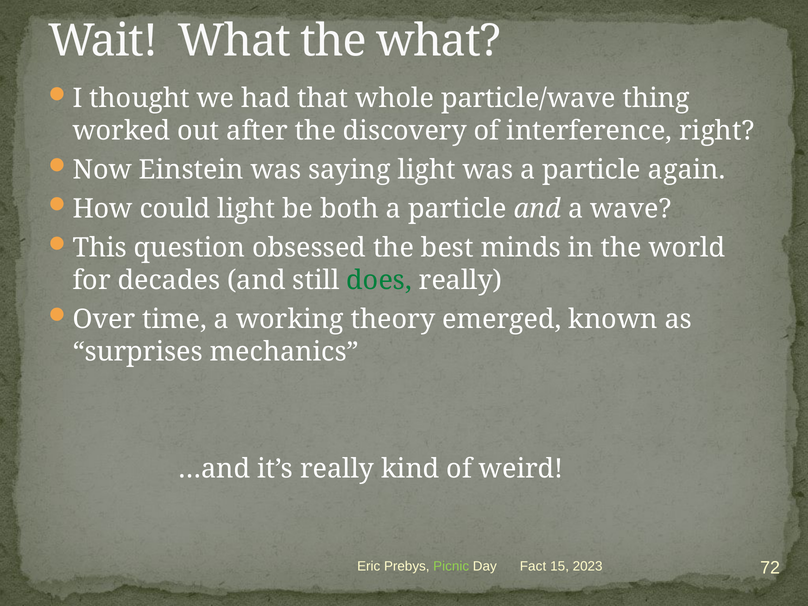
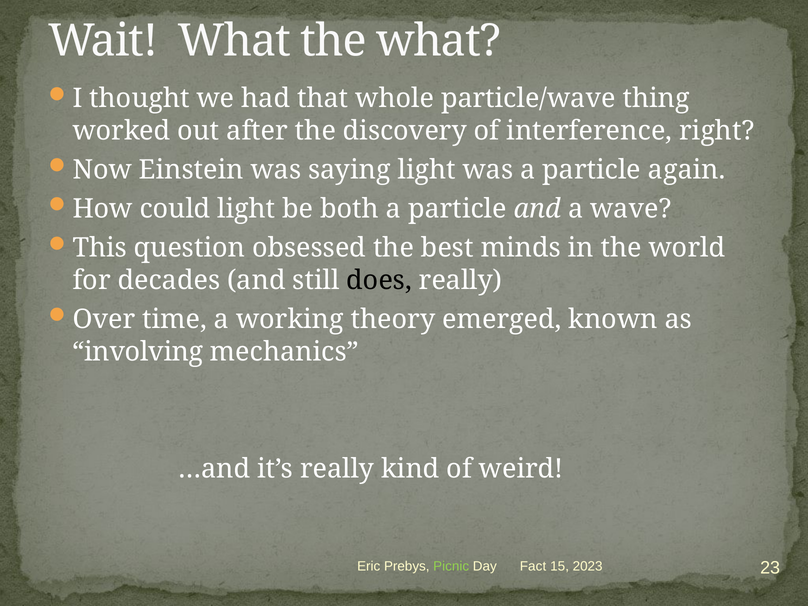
does colour: green -> black (379, 280)
surprises: surprises -> involving (138, 352)
72: 72 -> 23 (770, 568)
